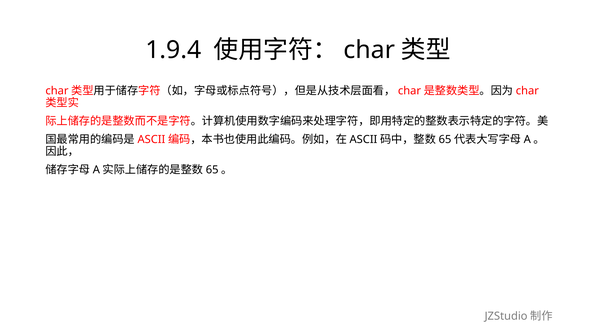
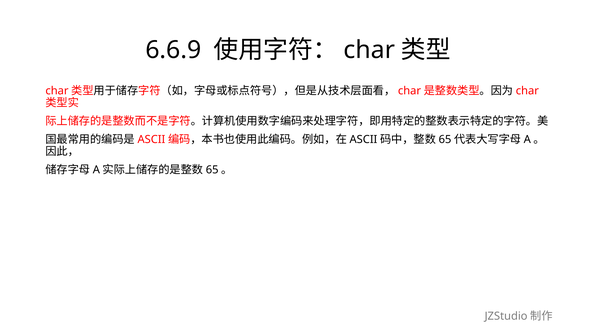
1.9.4: 1.9.4 -> 6.6.9 (173, 50)
